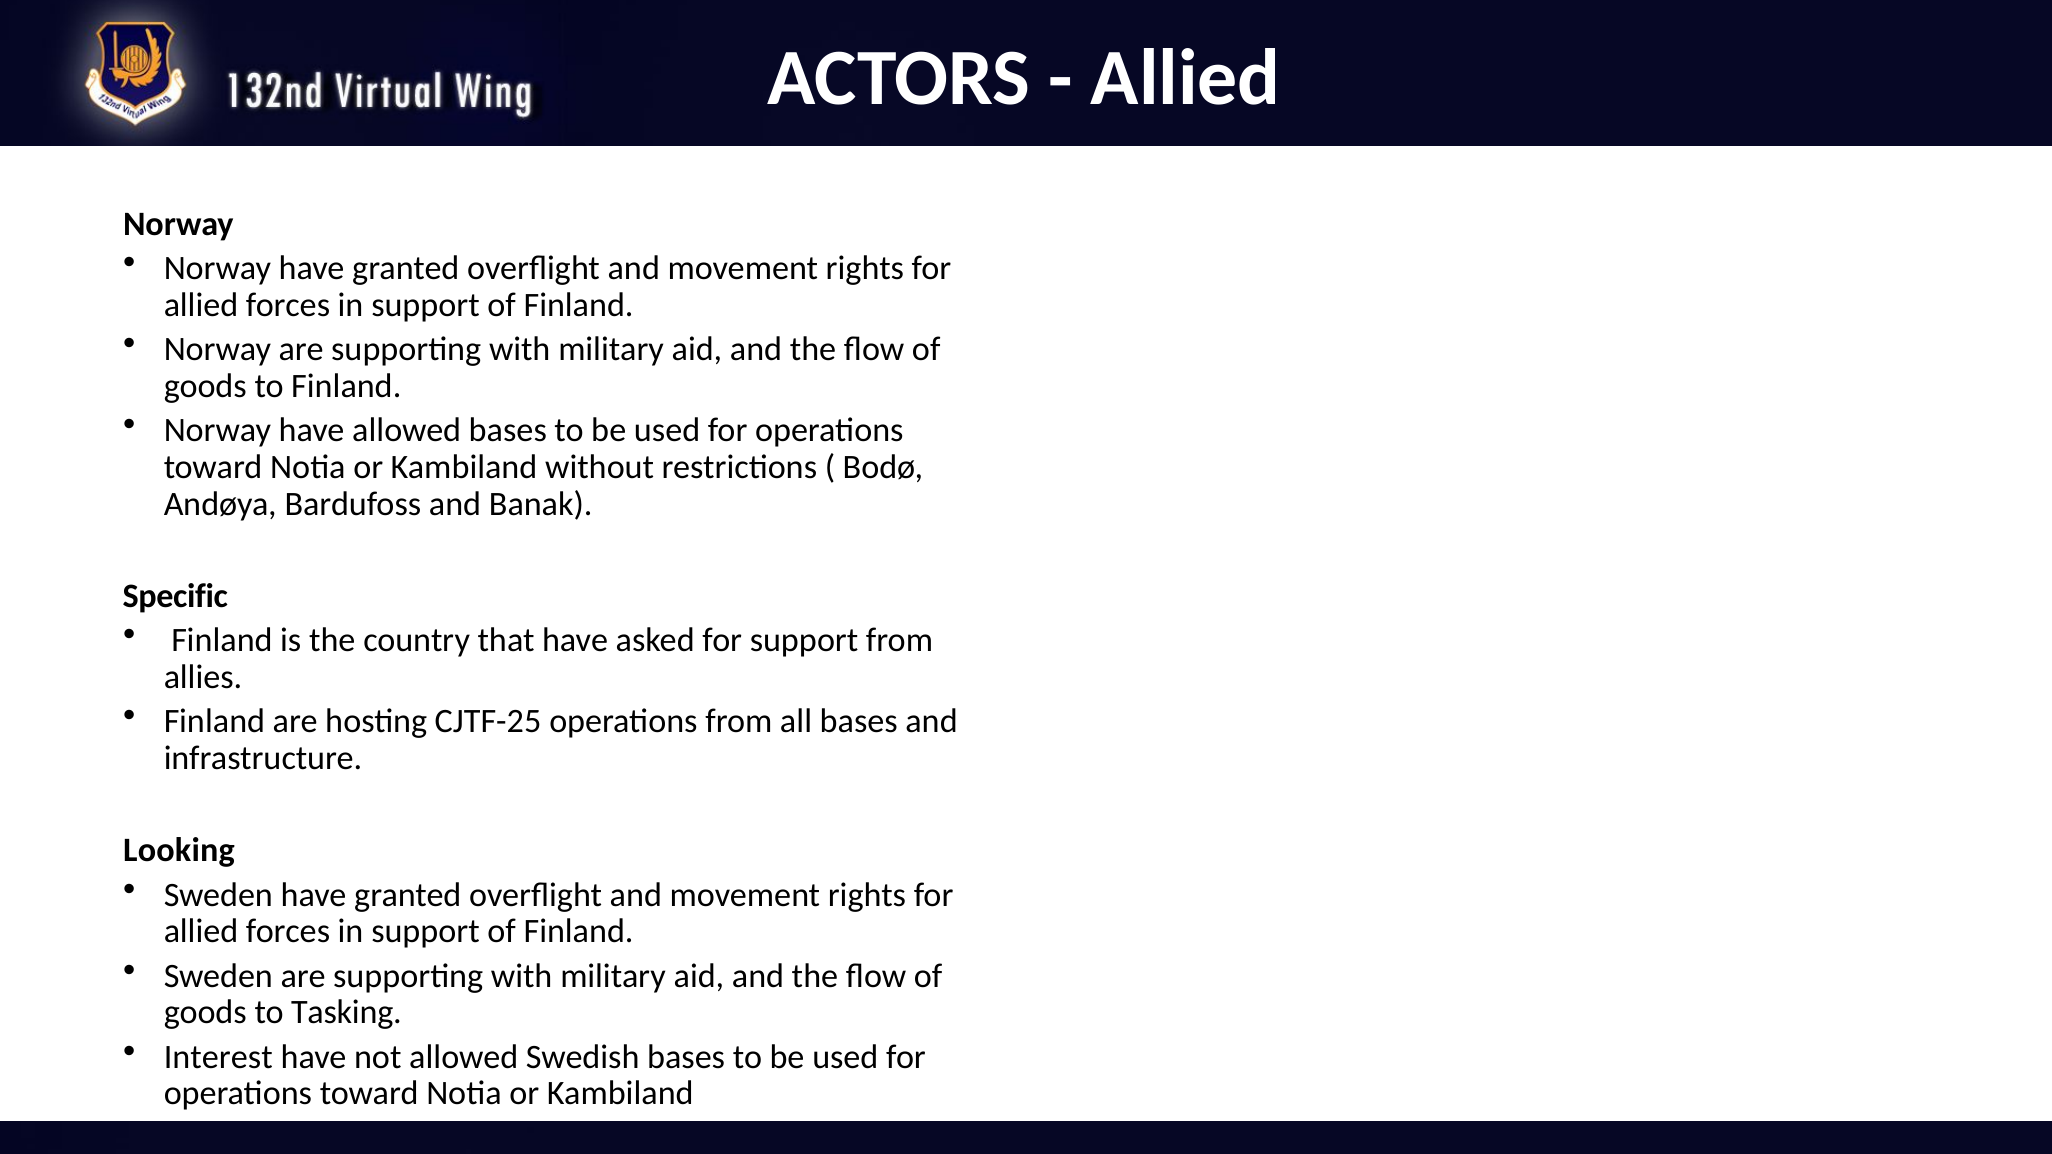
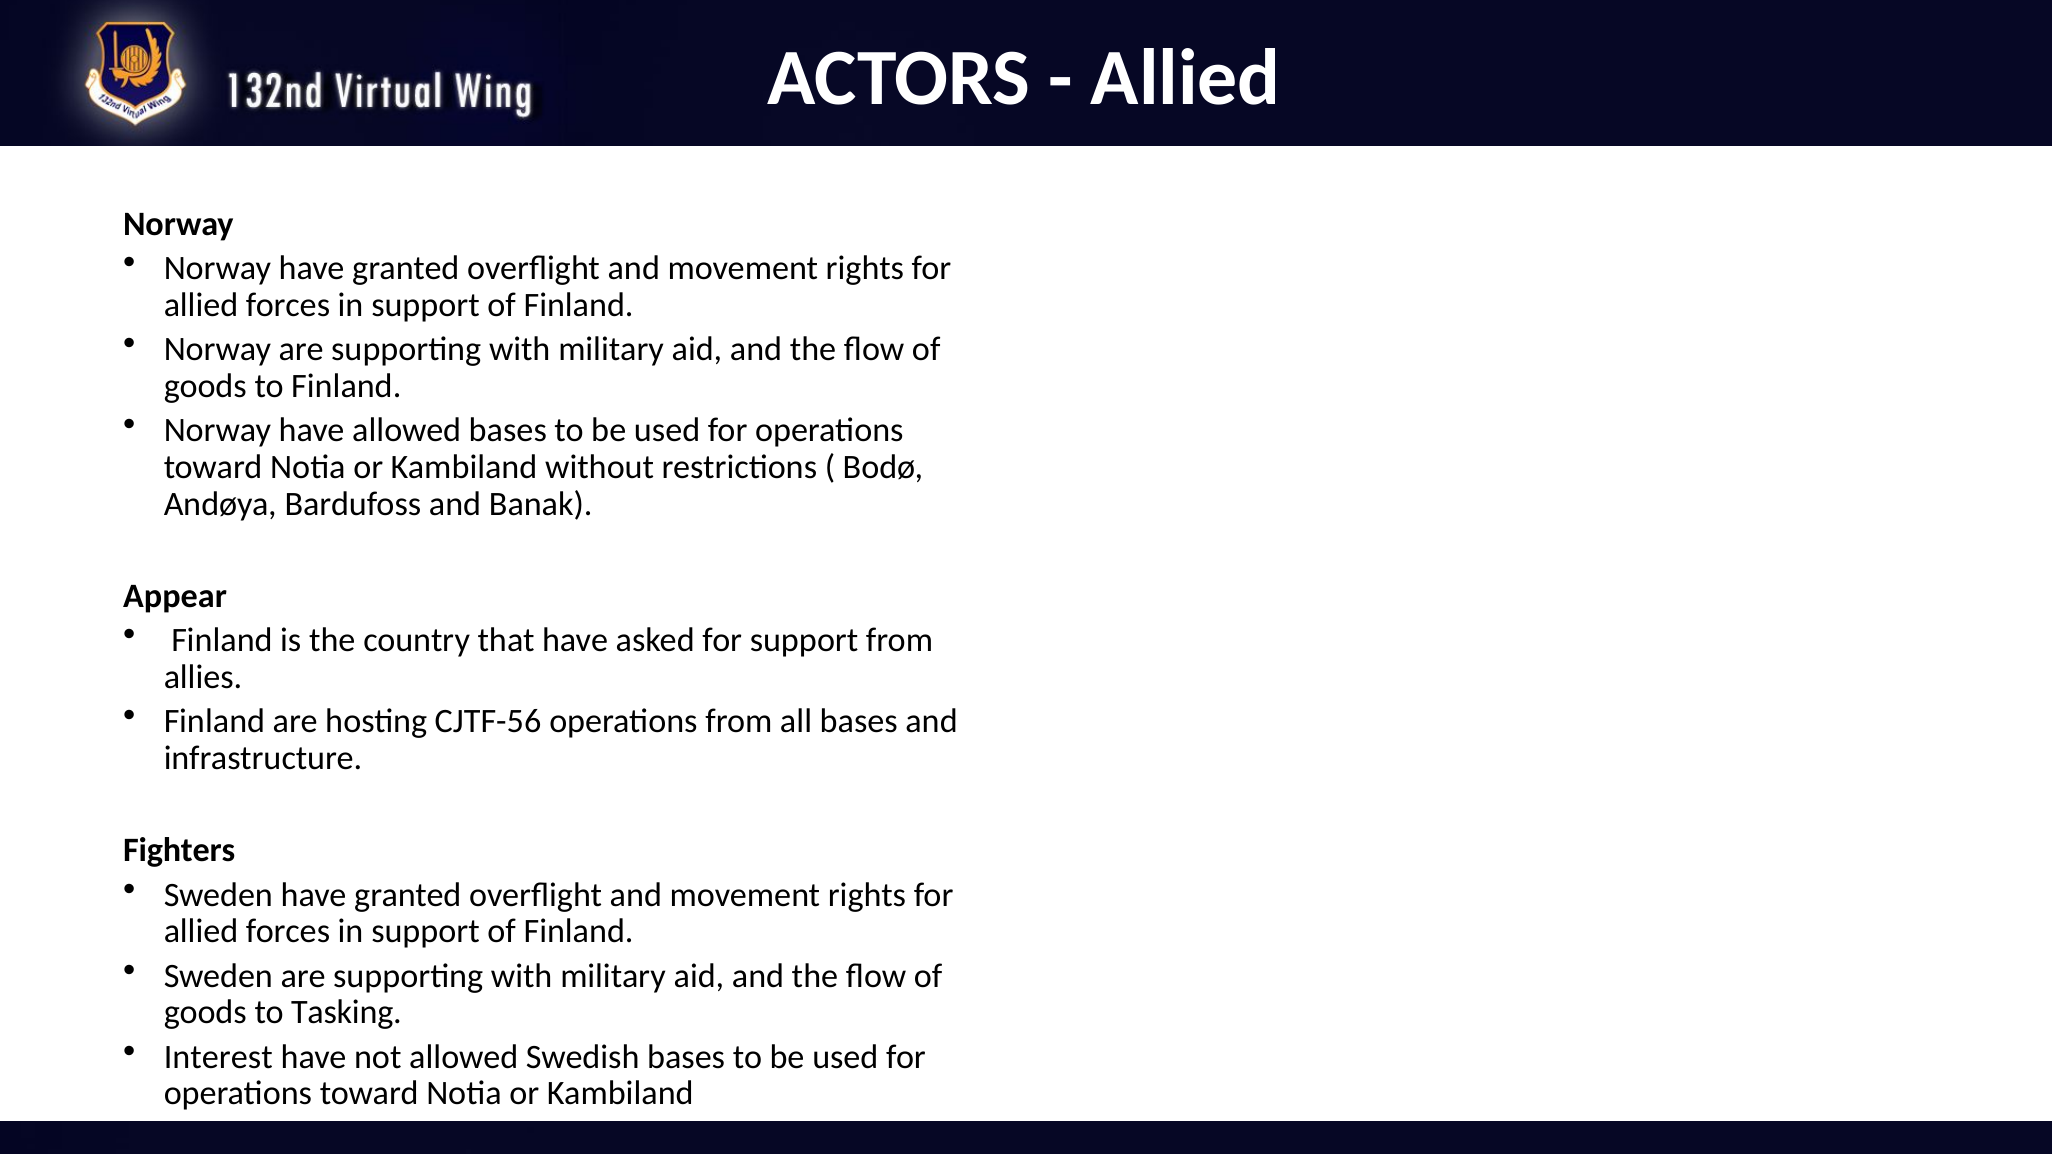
Specific: Specific -> Appear (175, 596)
CJTF-25: CJTF-25 -> CJTF-56 (488, 722)
Looking: Looking -> Fighters (179, 851)
